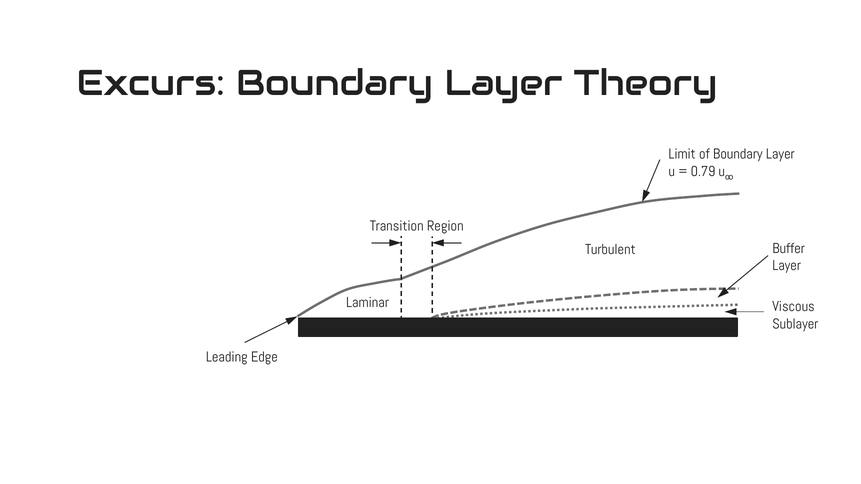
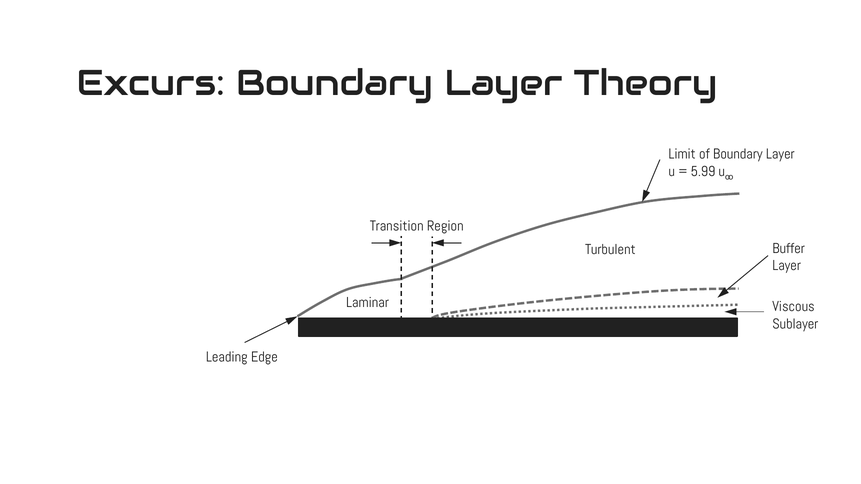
0.79: 0.79 -> 5.99 (703, 171)
